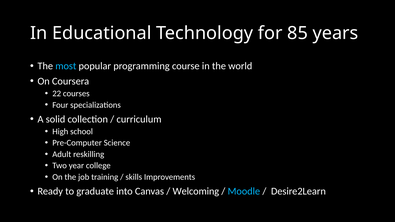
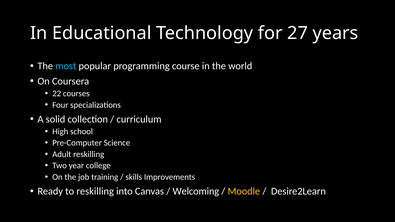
85: 85 -> 27 (298, 33)
to graduate: graduate -> reskilling (95, 191)
Moodle colour: light blue -> yellow (244, 191)
